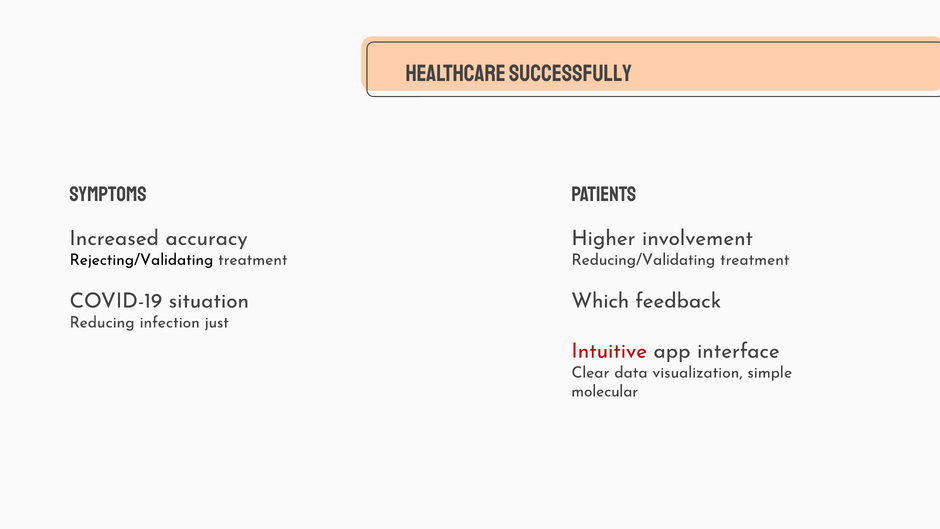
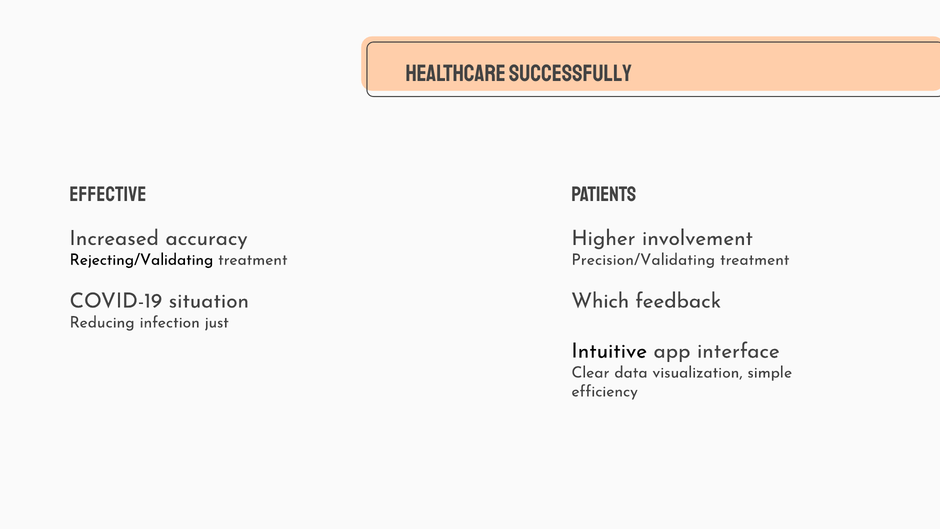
SYMPTOMS: SYMPTOMS -> EFFECTIVE (108, 194)
Reducing/Validating: Reducing/Validating -> Precision/Validating (643, 259)
Intuitive colour: red -> black (609, 351)
molecular: molecular -> efficiency (605, 391)
